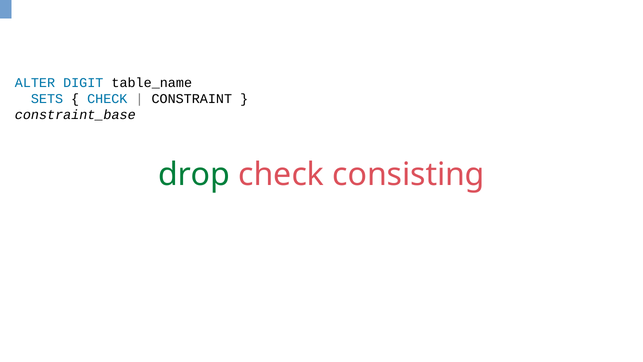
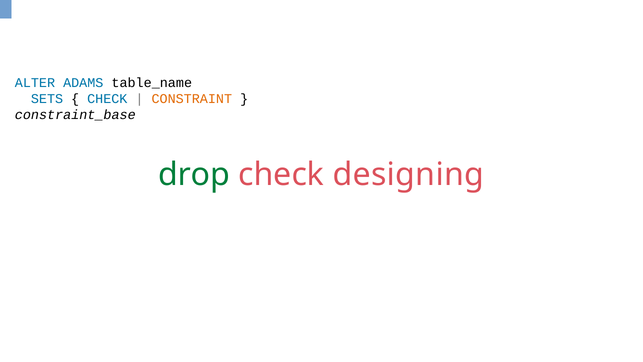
DIGIT: DIGIT -> ADAMS (83, 83)
CONSTRAINT colour: black -> orange (192, 99)
consisting: consisting -> designing (408, 174)
